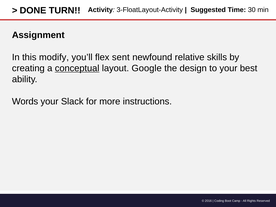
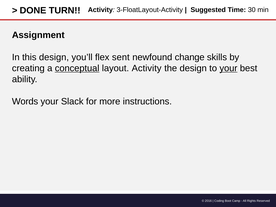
this modify: modify -> design (54, 57)
relative: relative -> change (190, 57)
layout Google: Google -> Activity (147, 68)
your underline: none -> present (228, 68)
